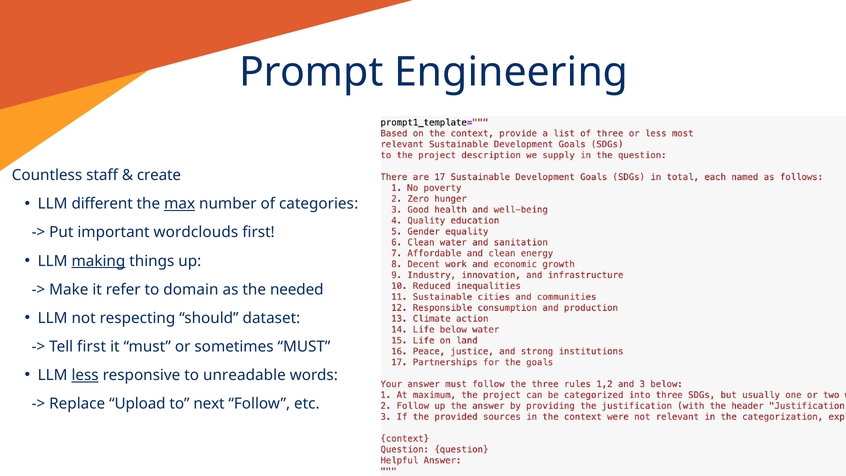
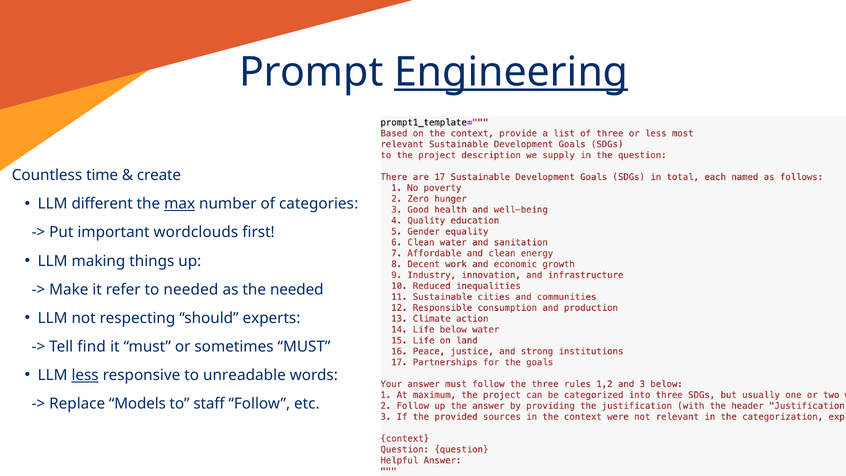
Engineering underline: none -> present (511, 72)
staff: staff -> time (102, 175)
making underline: present -> none (98, 261)
to domain: domain -> needed (191, 289)
dataset: dataset -> experts (271, 318)
Tell first: first -> find (92, 347)
Upload: Upload -> Models (137, 404)
next: next -> staff (209, 404)
